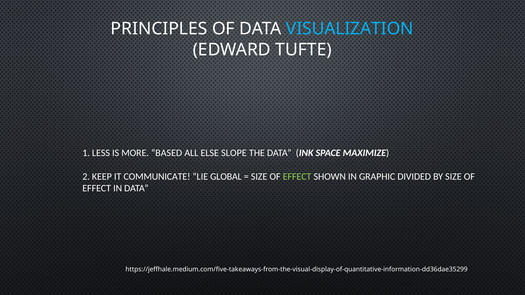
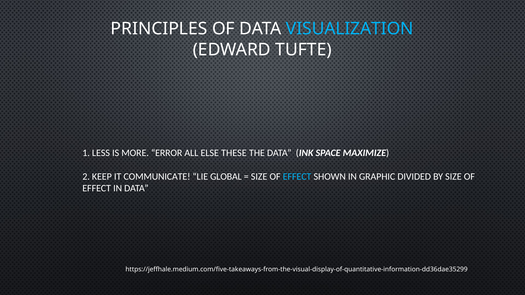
BASED: BASED -> ERROR (167, 153)
SLOPE: SLOPE -> THESE (234, 153)
EFFECT colour: light green -> light blue (297, 177)
